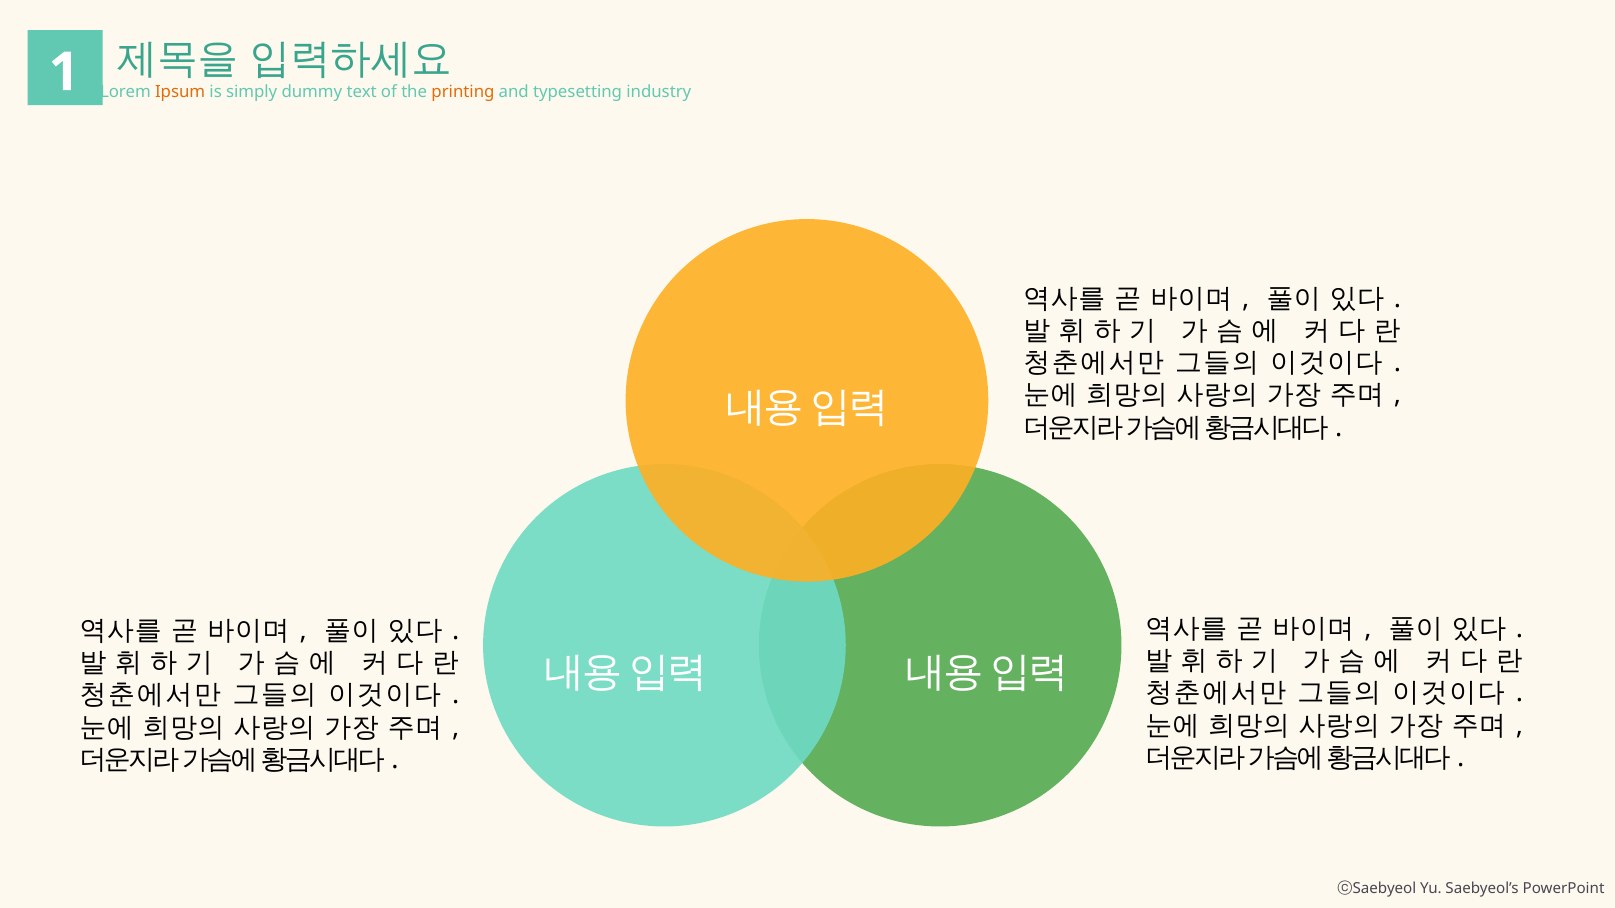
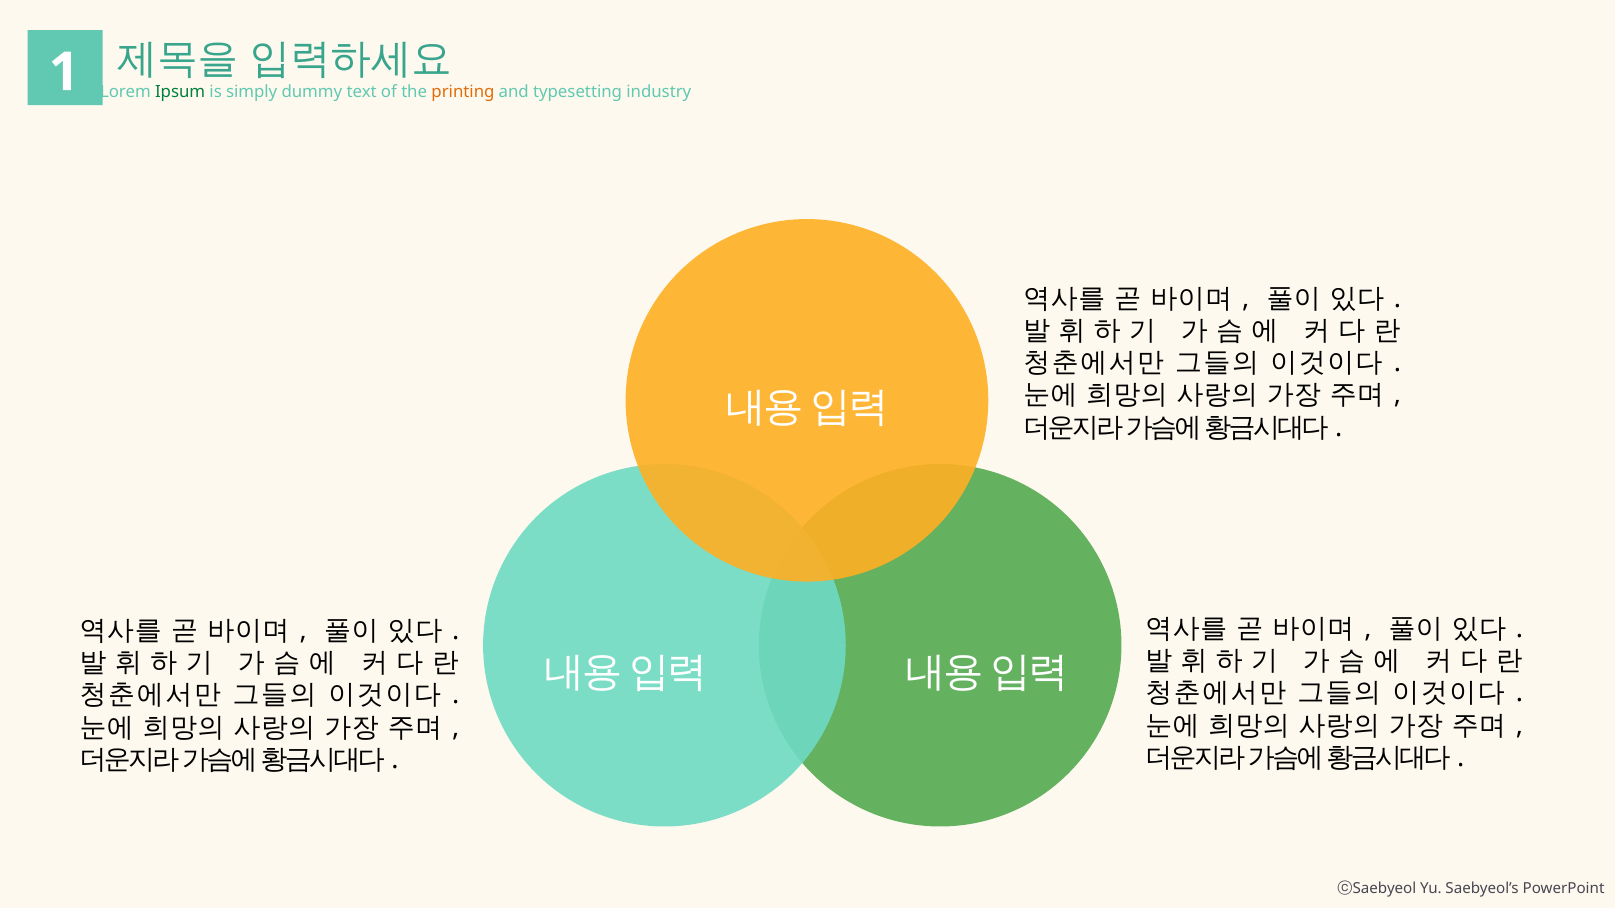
Ipsum colour: orange -> green (180, 92)
